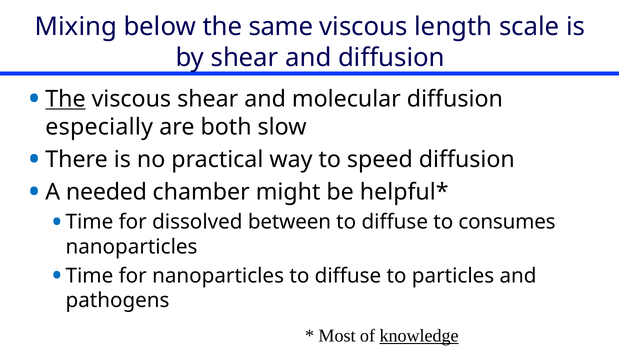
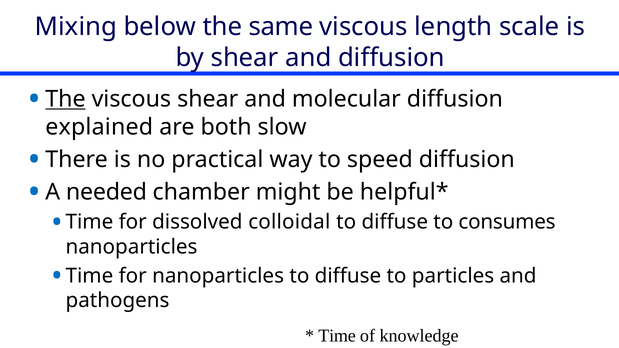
especially: especially -> explained (99, 127)
between: between -> colloidal (289, 222)
Most: Most -> Time (337, 336)
knowledge underline: present -> none (419, 336)
